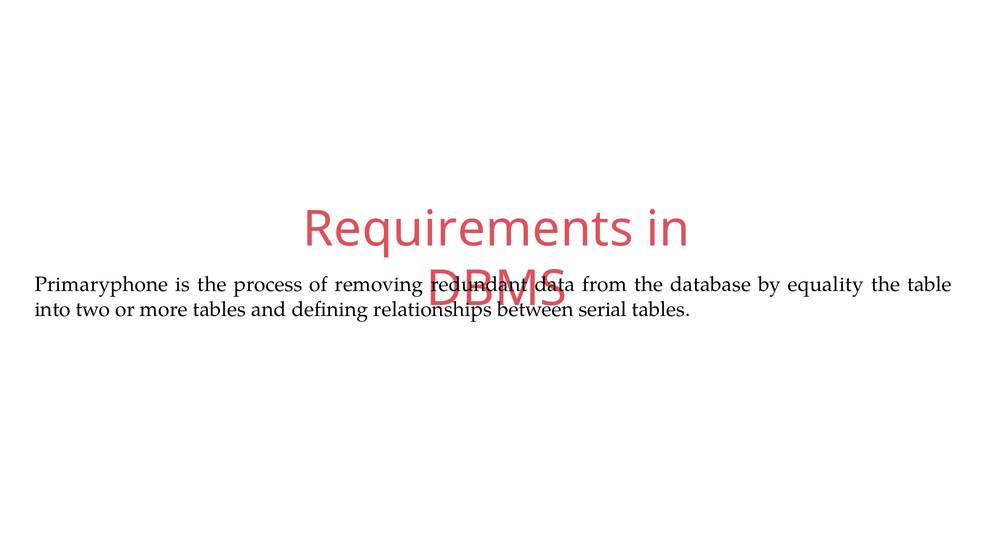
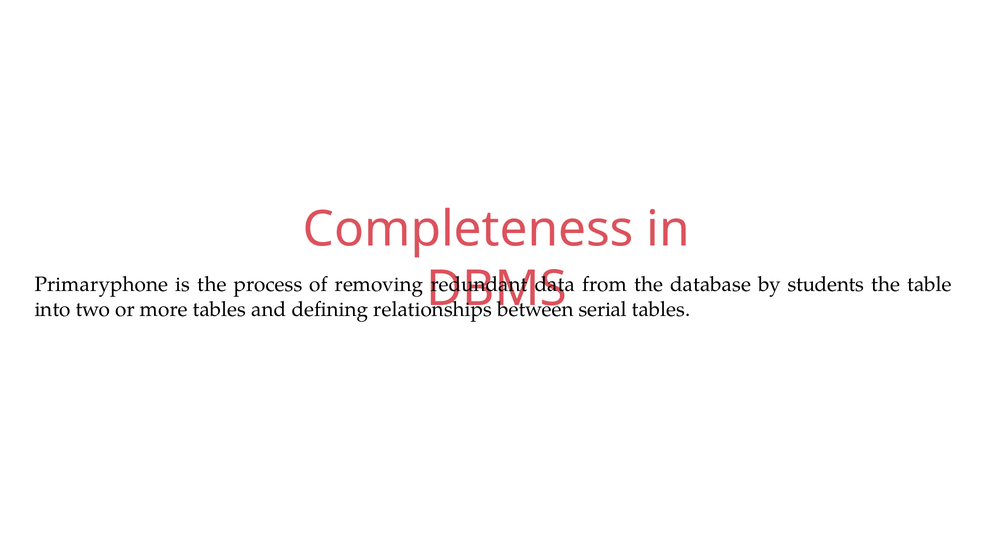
Requirements: Requirements -> Completeness (468, 229)
equality: equality -> students (826, 284)
